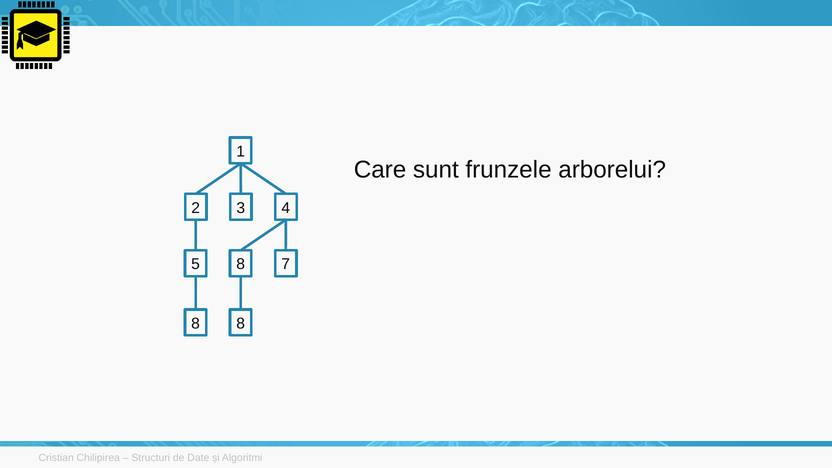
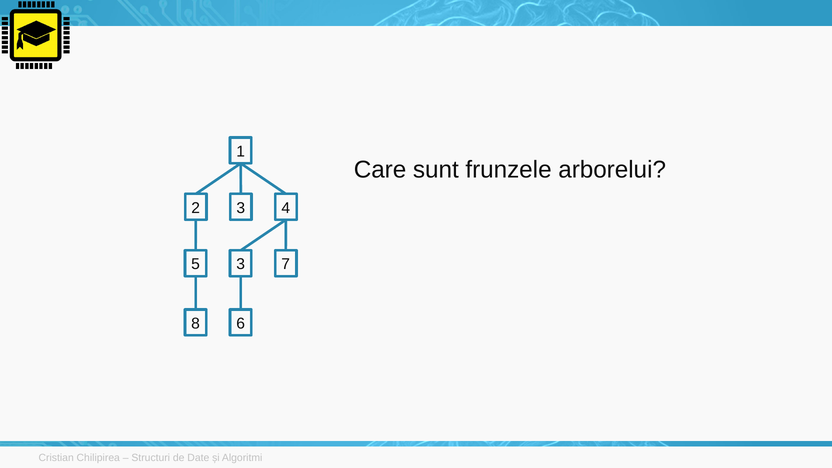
5 8: 8 -> 3 (241, 264)
8 8: 8 -> 6 (241, 323)
